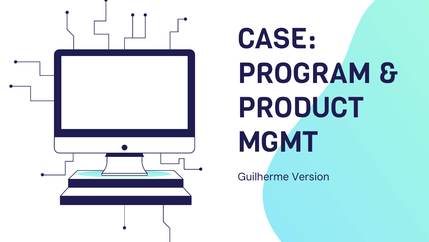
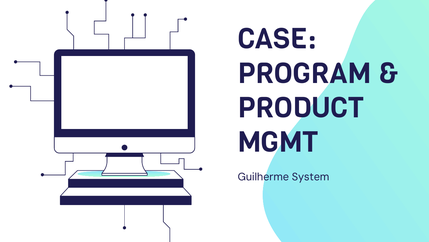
Version: Version -> System (311, 177)
